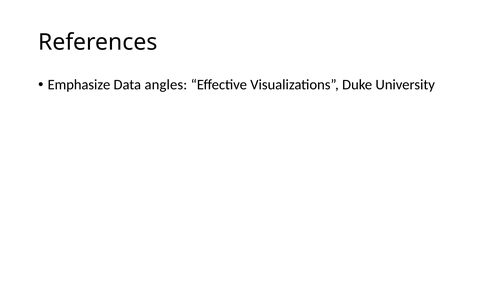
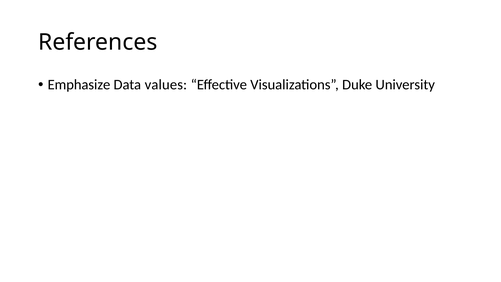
angles: angles -> values (166, 85)
